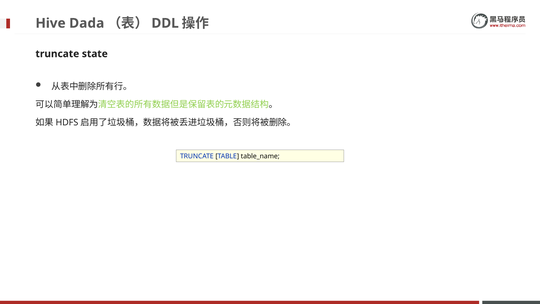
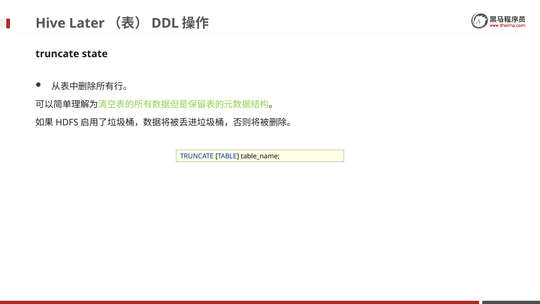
Dada: Dada -> Later (87, 23)
